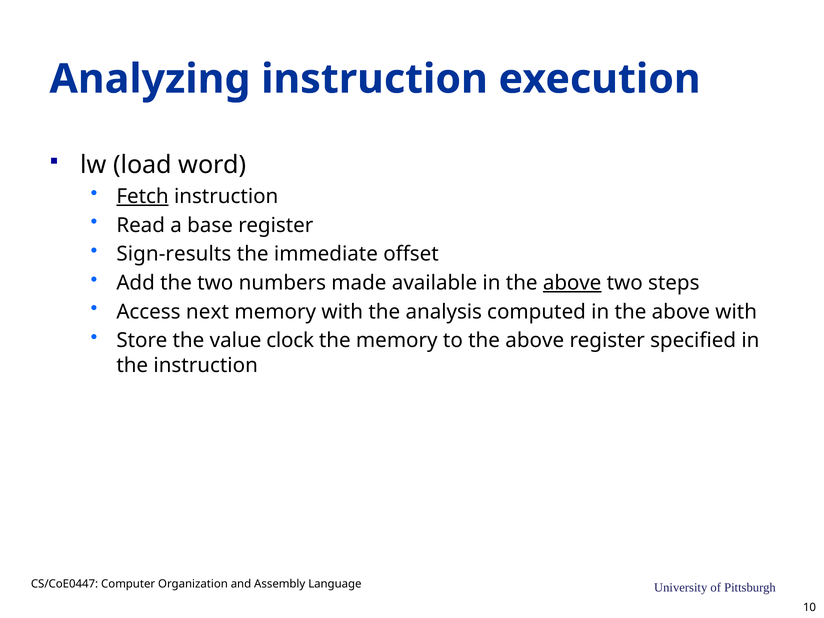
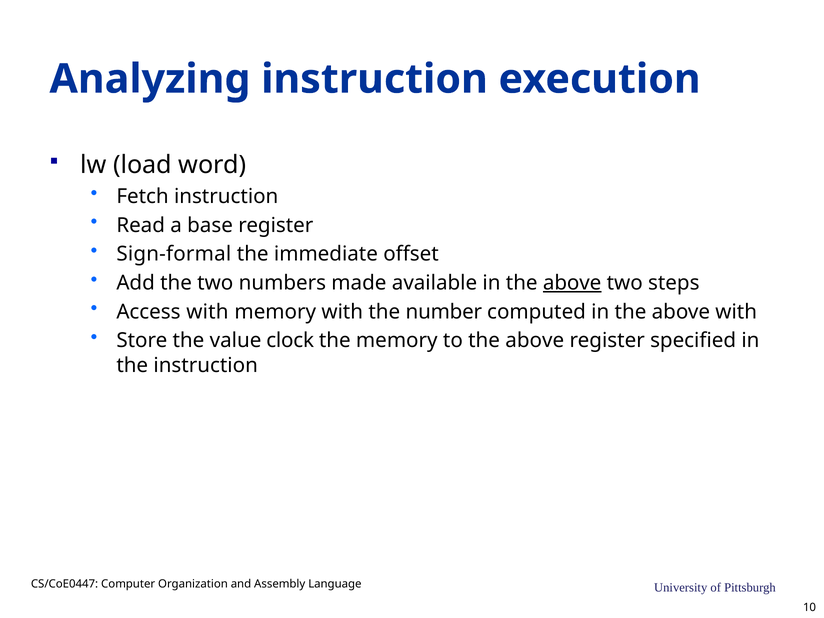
Fetch underline: present -> none (143, 196)
Sign-results: Sign-results -> Sign-formal (174, 254)
Access next: next -> with (207, 312)
analysis: analysis -> number (444, 312)
